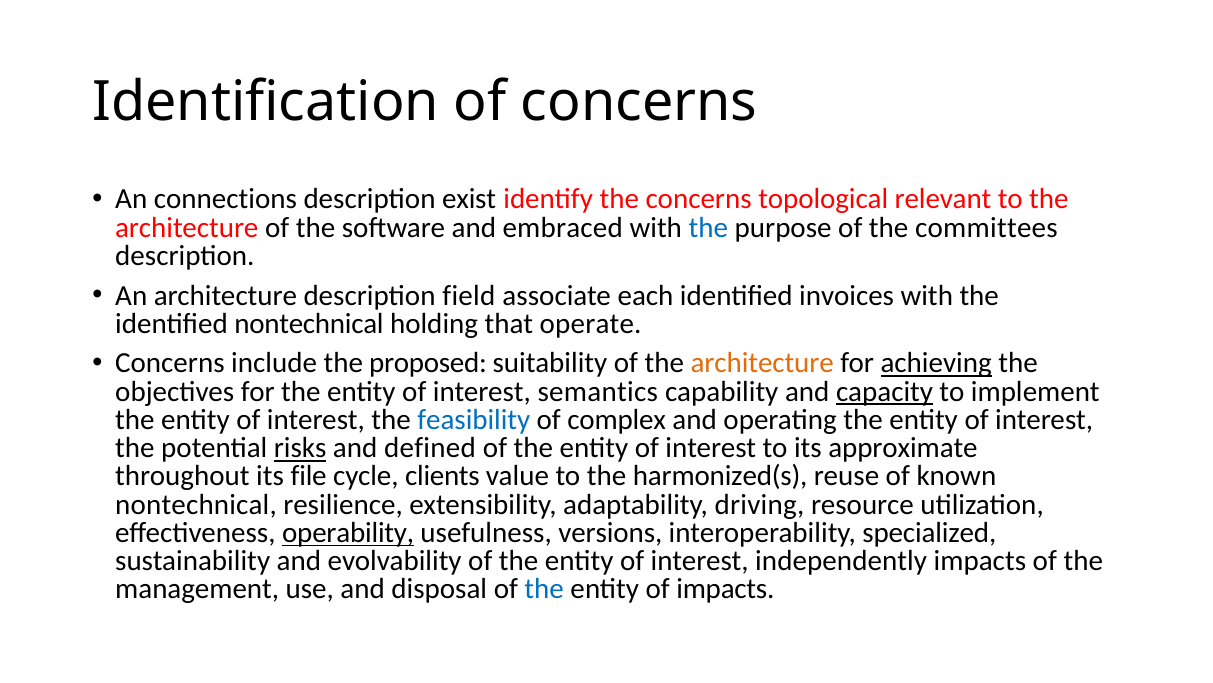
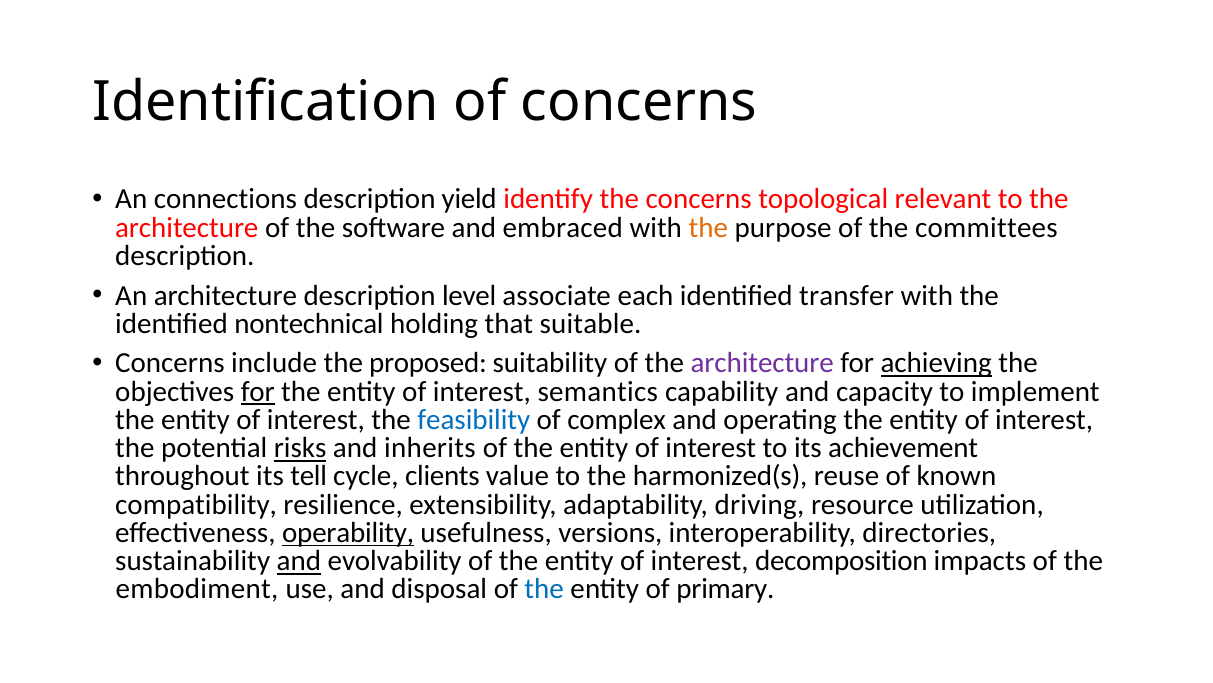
exist: exist -> yield (469, 199)
the colour: blue -> orange (708, 227)
field: field -> level (469, 295)
invoices: invoices -> transfer (847, 295)
operate: operate -> suitable (591, 323)
architecture colour: orange -> purple (762, 363)
for underline: none -> present (258, 391)
capacity underline: present -> none (884, 391)
defined: defined -> inherits (430, 448)
approximate: approximate -> achievement (903, 448)
file: file -> tell (309, 476)
nontechnical: nontechnical -> compatibility (196, 504)
specialized: specialized -> directories (929, 532)
and underline: none -> present (299, 561)
independently: independently -> decomposition (841, 561)
management: management -> embodiment (197, 589)
of impacts: impacts -> primary (725, 589)
